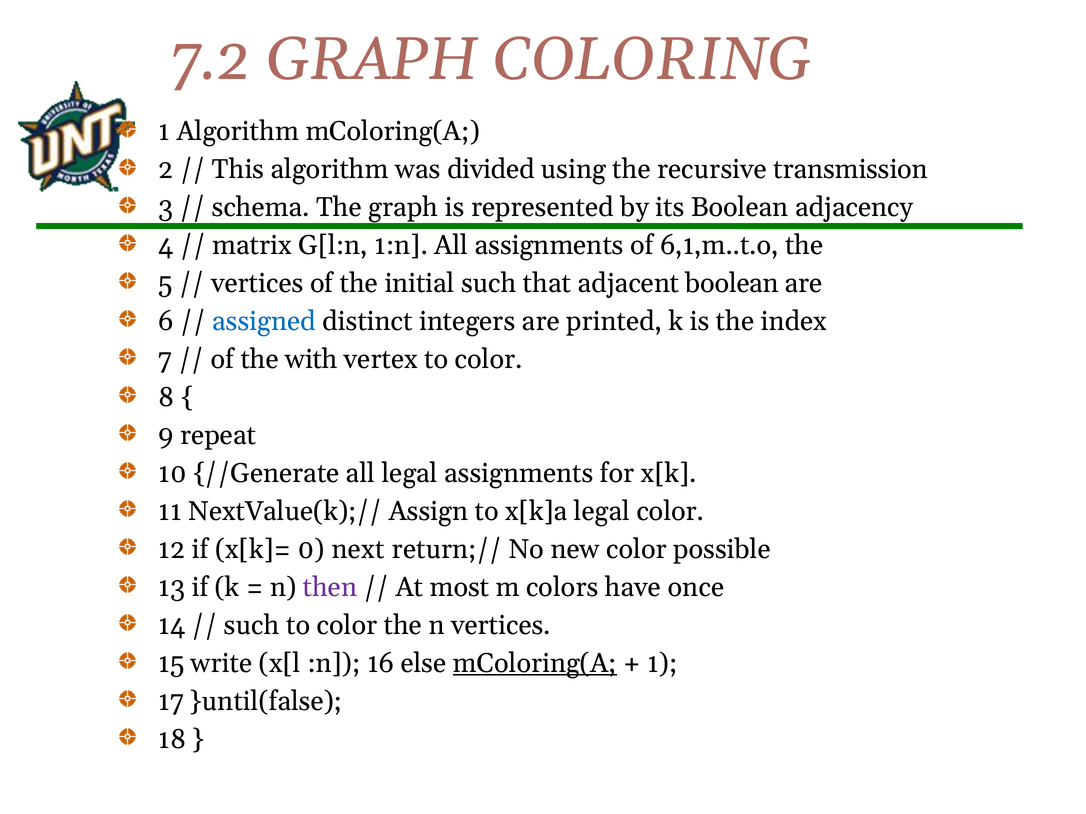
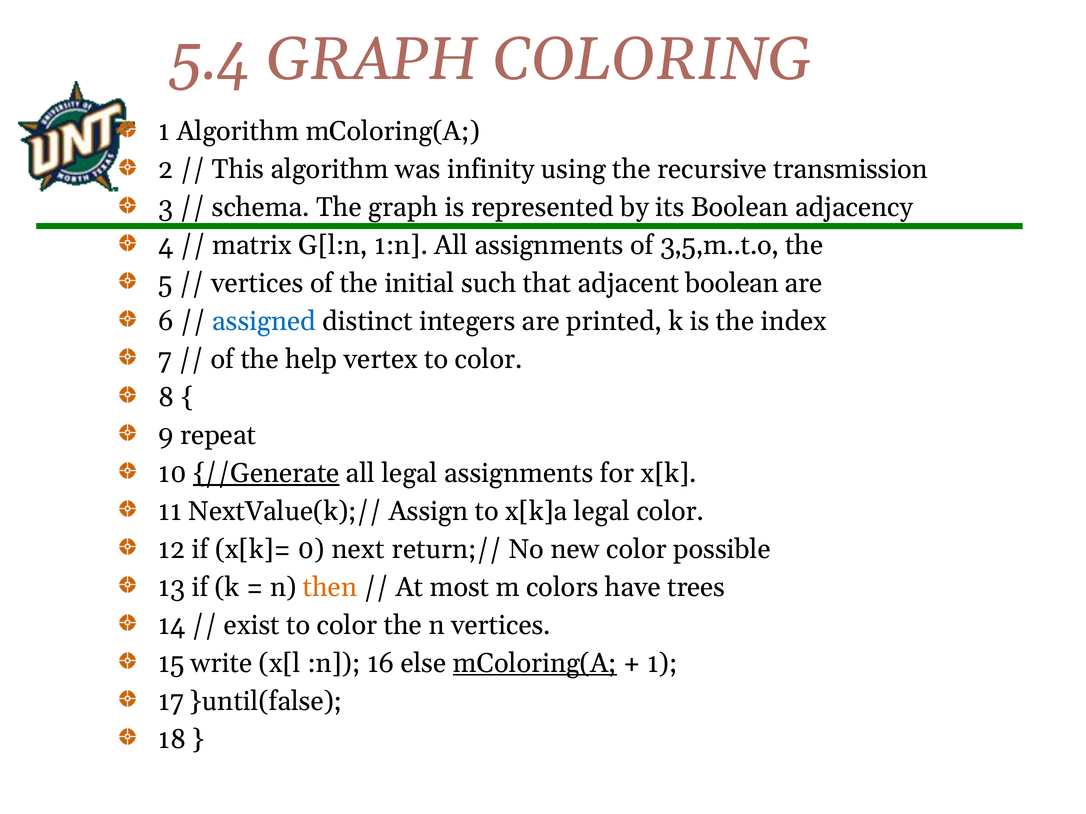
7.2: 7.2 -> 5.4 (211, 59)
divided: divided -> infinity (491, 170)
6,1,m..t.o: 6,1,m..t.o -> 3,5,m..t.o (719, 246)
with: with -> help (311, 360)
//Generate underline: none -> present (266, 474)
then colour: purple -> orange (330, 588)
once: once -> trees (696, 588)
such: such -> exist (252, 626)
